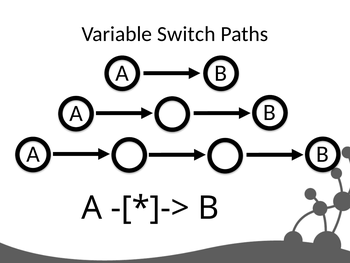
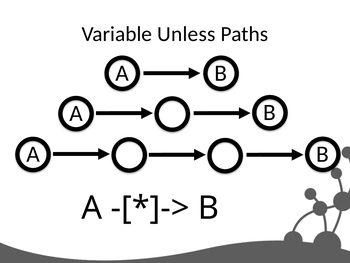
Switch: Switch -> Unless (186, 34)
